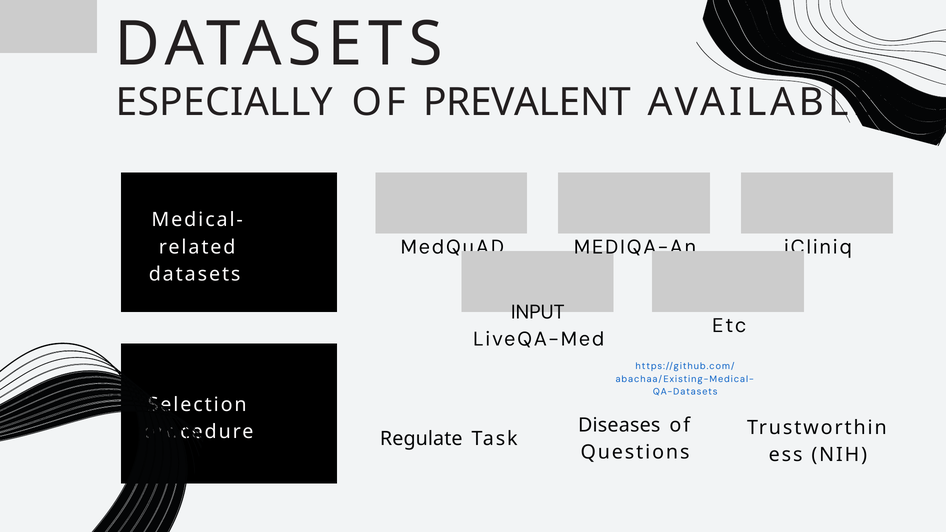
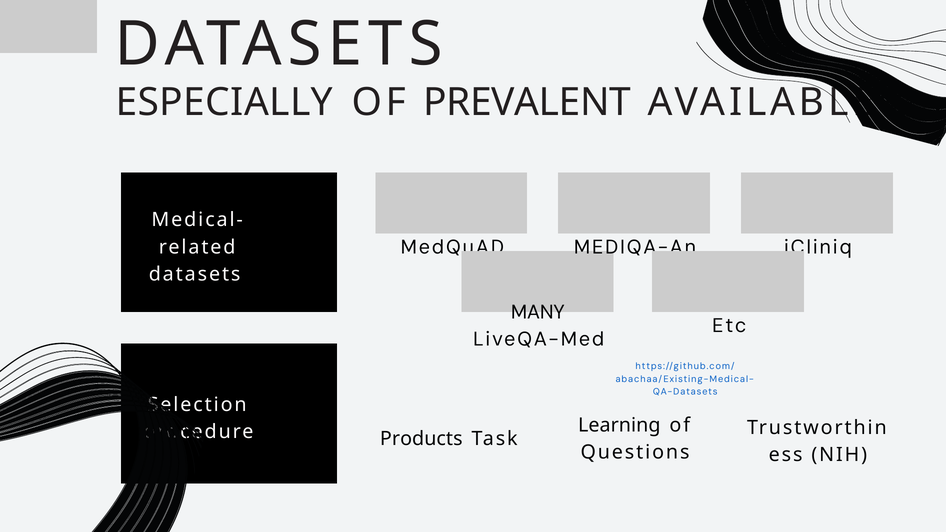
INPUT: INPUT -> MANY (538, 312)
Diseases: Diseases -> Learning (619, 425)
Regulate: Regulate -> Products (421, 439)
